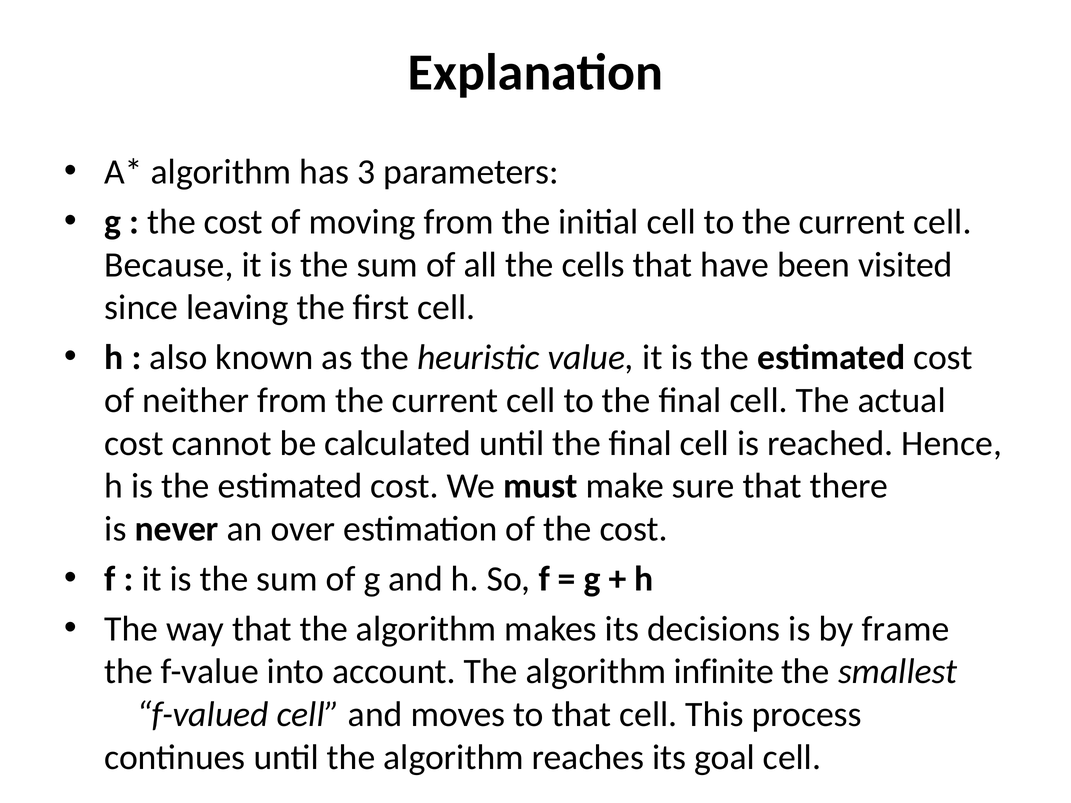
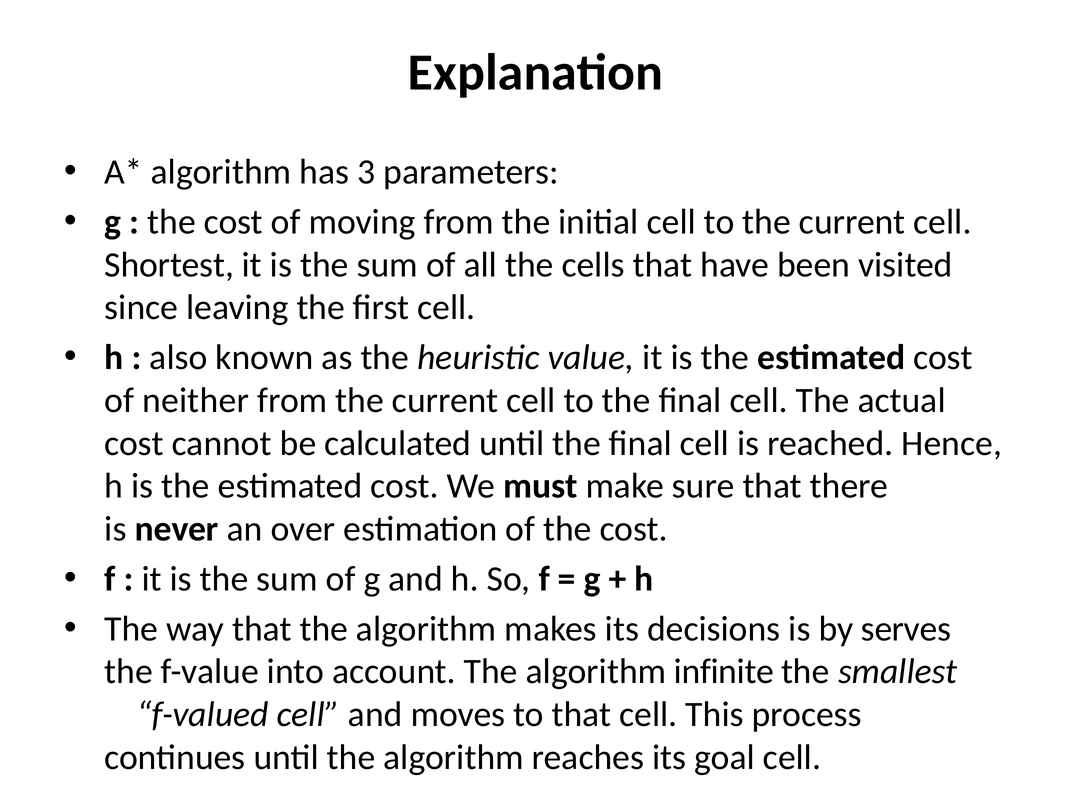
Because: Because -> Shortest (169, 265)
frame: frame -> serves (906, 629)
